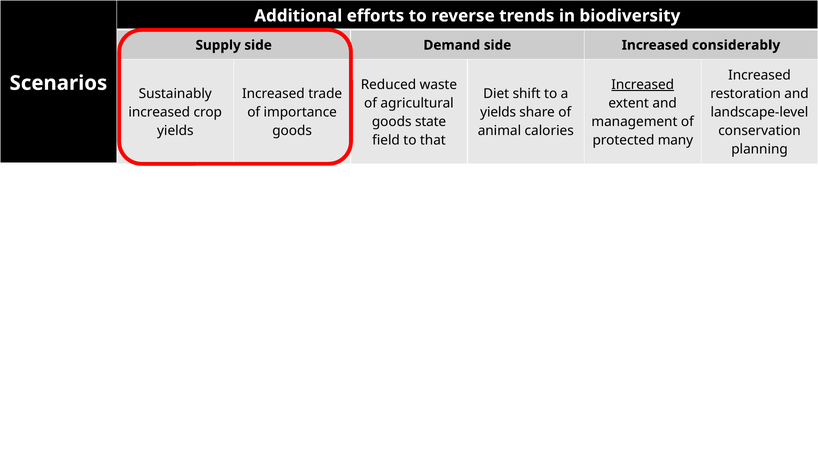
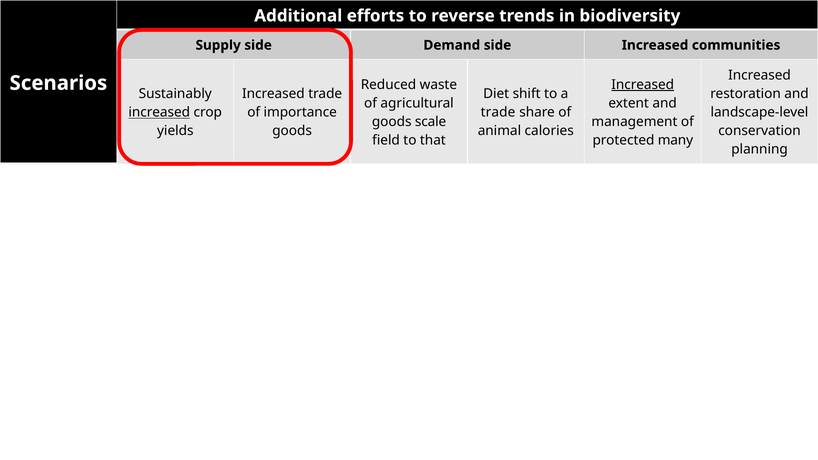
considerably: considerably -> communities (736, 45)
increased underline: none -> present (159, 112)
yields: yields -> trade (498, 112)
state: state -> scale (431, 122)
